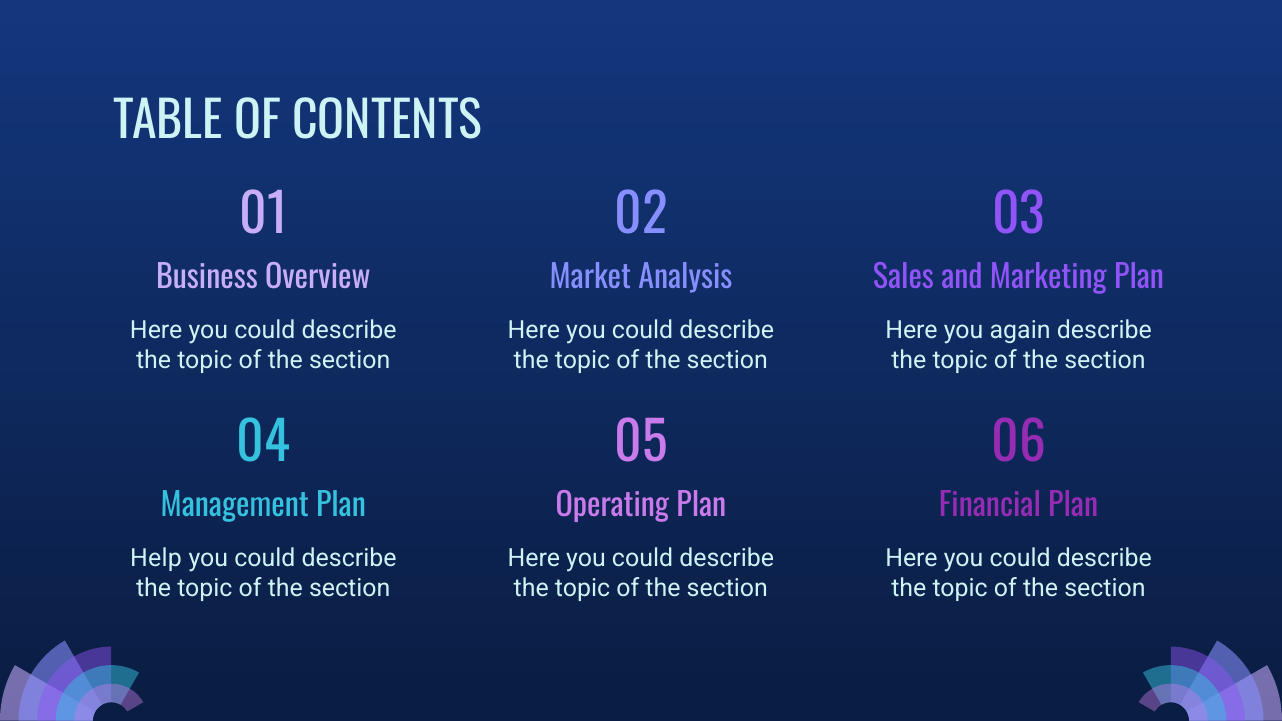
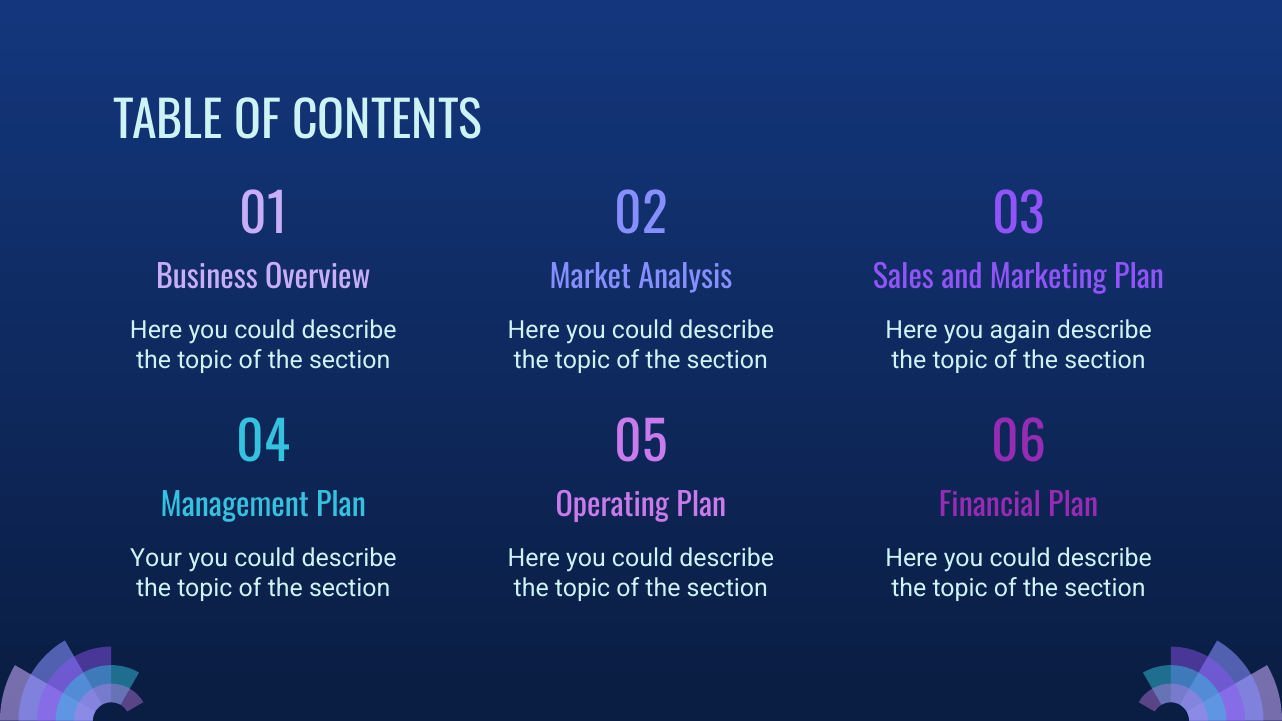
Help: Help -> Your (156, 558)
